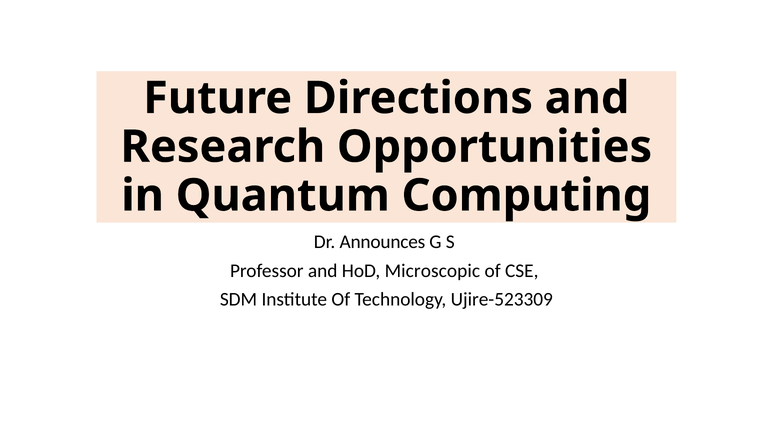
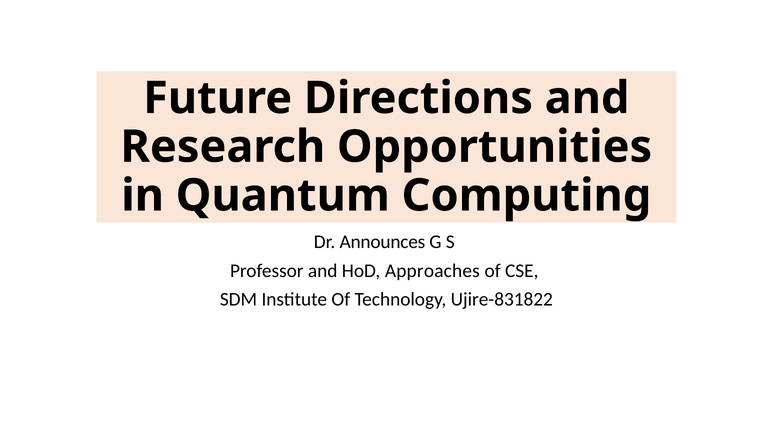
Microscopic: Microscopic -> Approaches (432, 271)
Ujire-523309: Ujire-523309 -> Ujire-831822 (502, 299)
